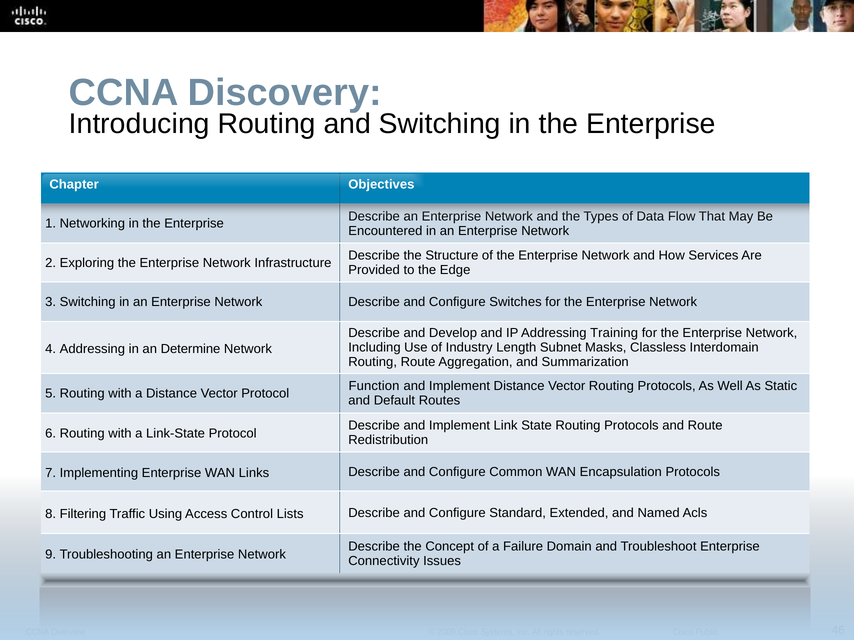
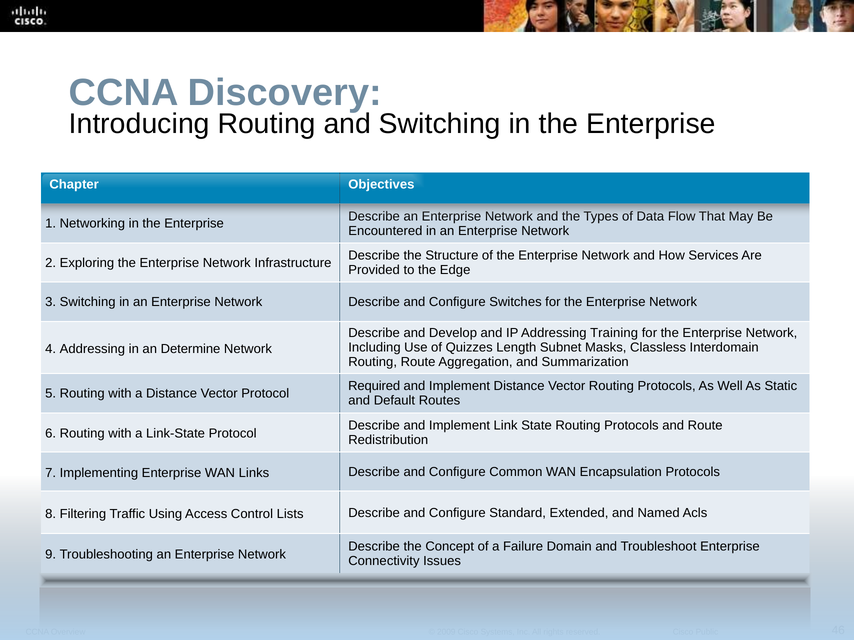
Industry: Industry -> Quizzes (469, 348)
Function: Function -> Required (374, 386)
